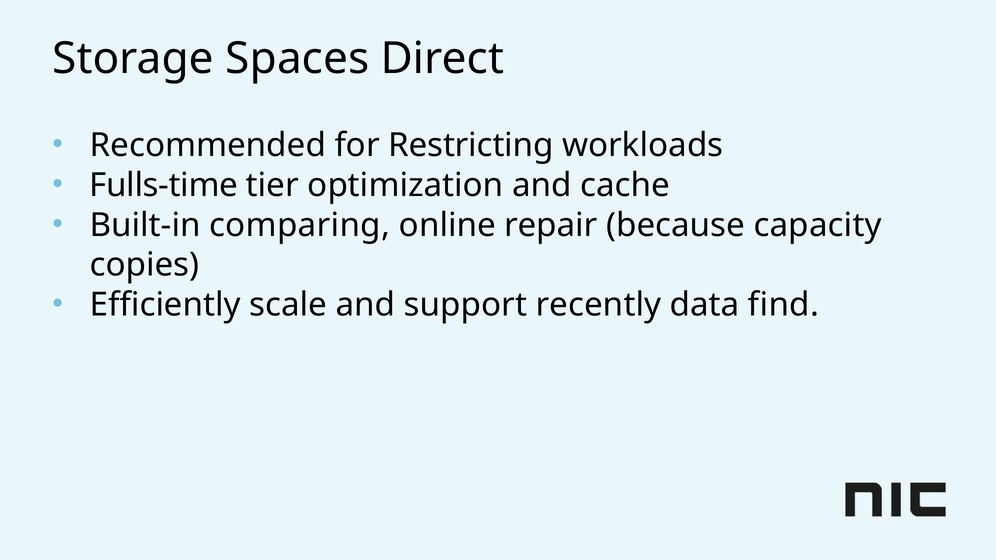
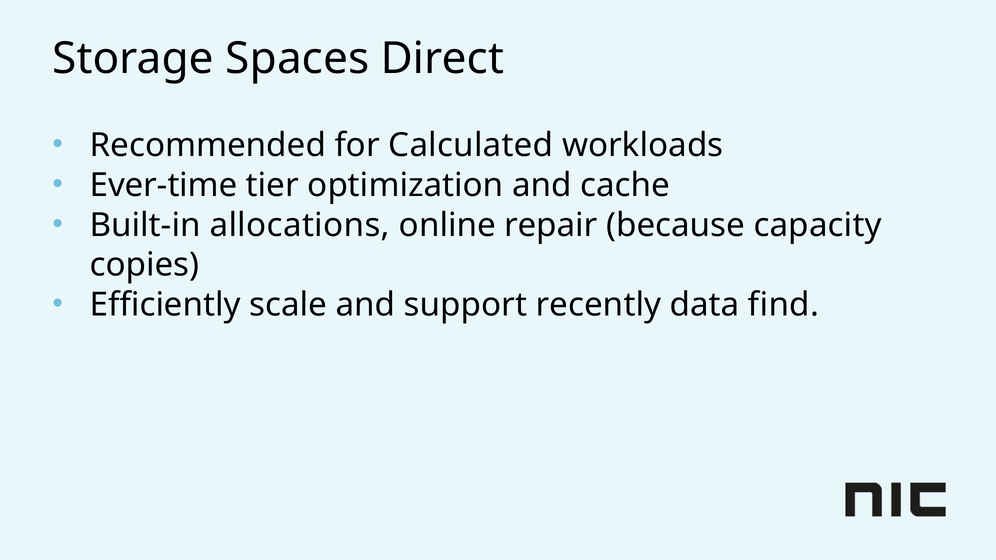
Restricting: Restricting -> Calculated (471, 145)
Fulls-time: Fulls-time -> Ever-time (164, 185)
comparing: comparing -> allocations (300, 225)
